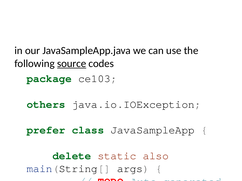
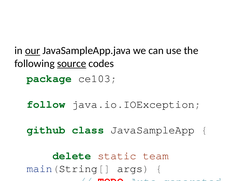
our underline: none -> present (33, 51)
others: others -> follow (46, 105)
prefer: prefer -> github (46, 130)
also: also -> team (156, 156)
